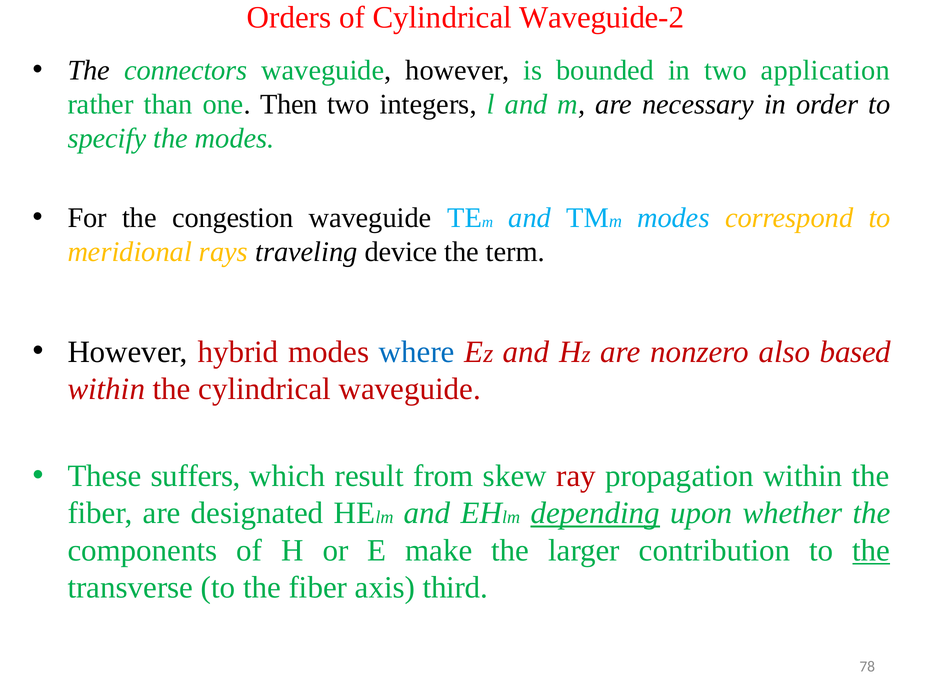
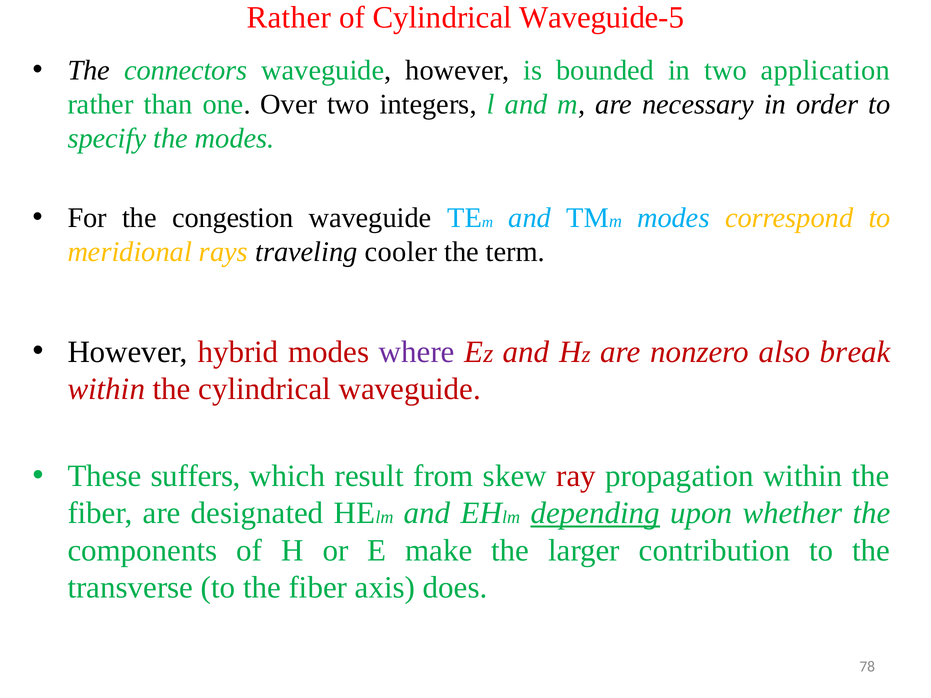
Orders: Orders -> Rather (289, 18)
Waveguide-2: Waveguide-2 -> Waveguide-5 (602, 18)
Then: Then -> Over (289, 104)
device: device -> cooler (401, 252)
where colour: blue -> purple (417, 352)
based: based -> break (855, 352)
the underline: present -> none (871, 551)
third: third -> does (455, 588)
